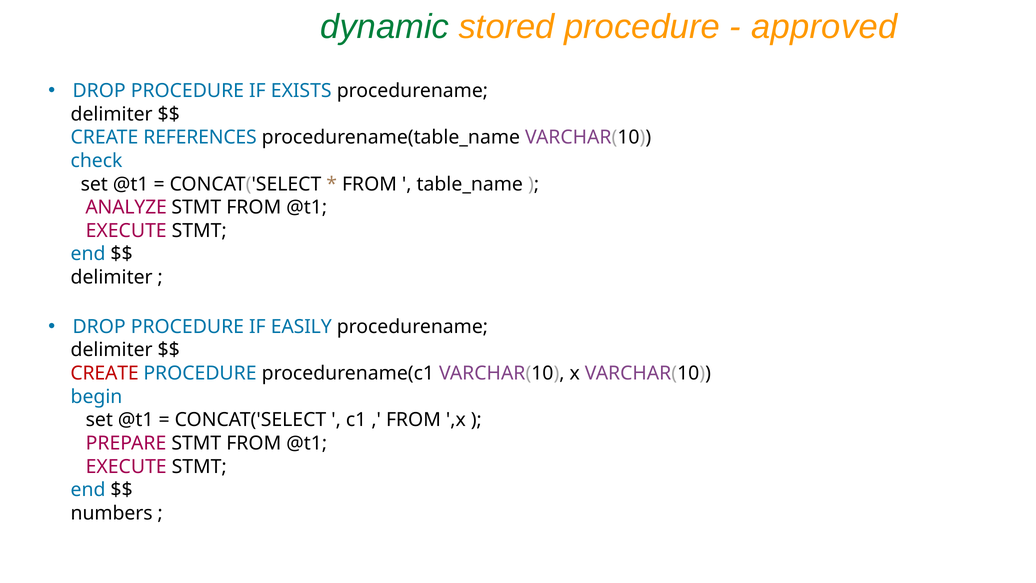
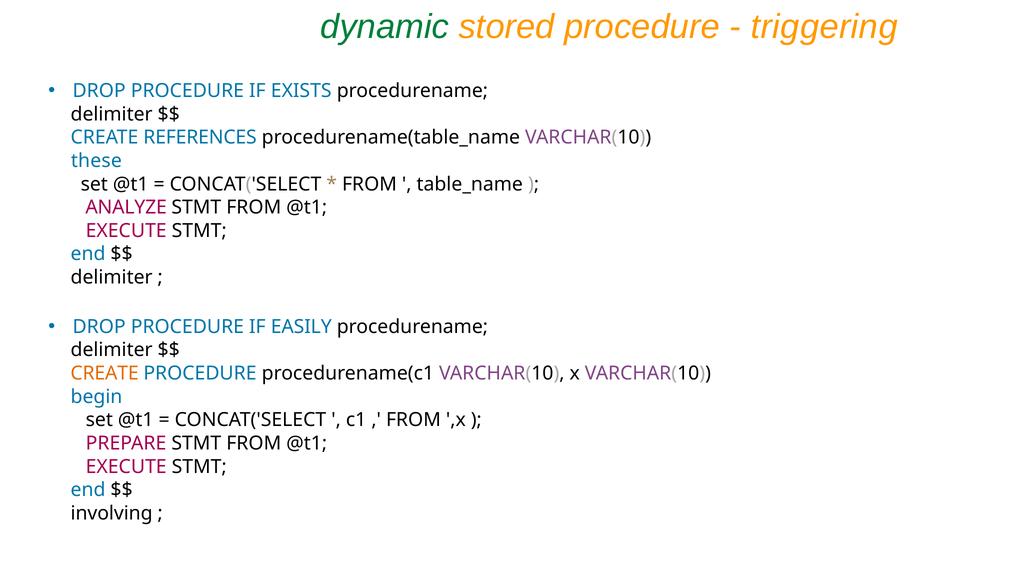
approved: approved -> triggering (824, 27)
check: check -> these (96, 161)
CREATE colour: red -> orange (105, 373)
numbers: numbers -> involving (112, 513)
